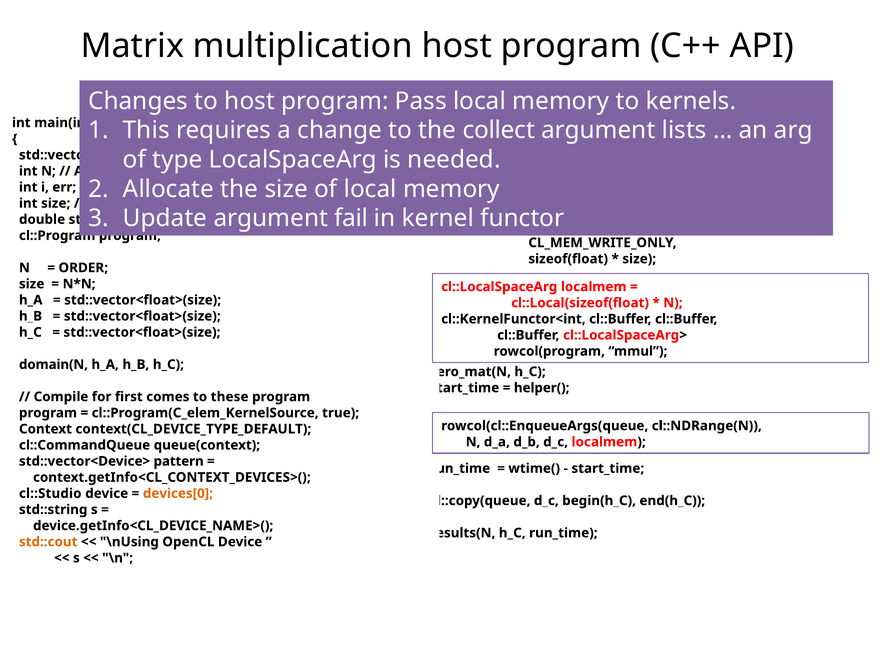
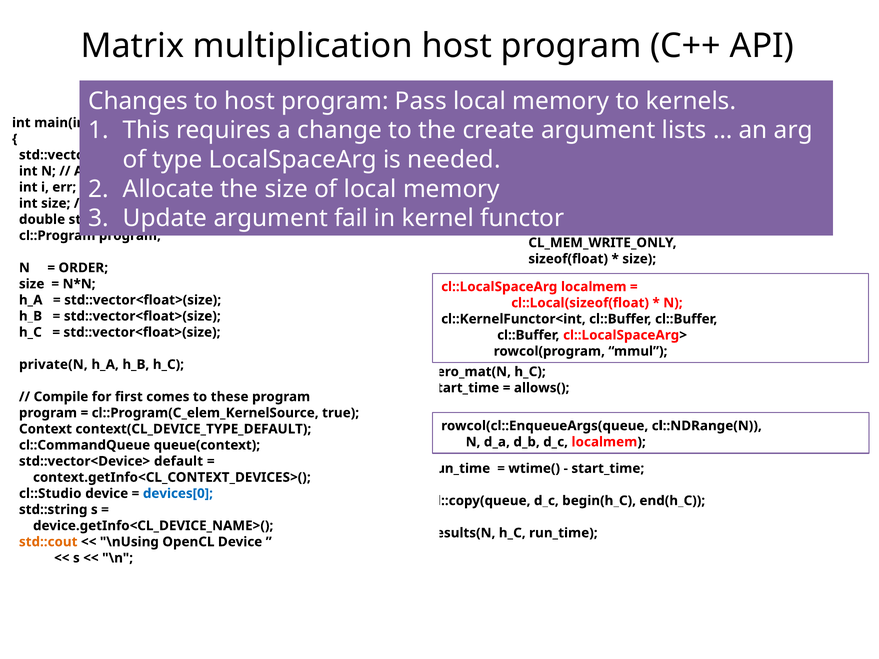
collect: collect -> create (499, 130)
domain(N: domain(N -> private(N (53, 365)
helper(: helper( -> allows( (542, 388)
pattern: pattern -> default (179, 461)
devices[0 colour: orange -> blue (178, 494)
